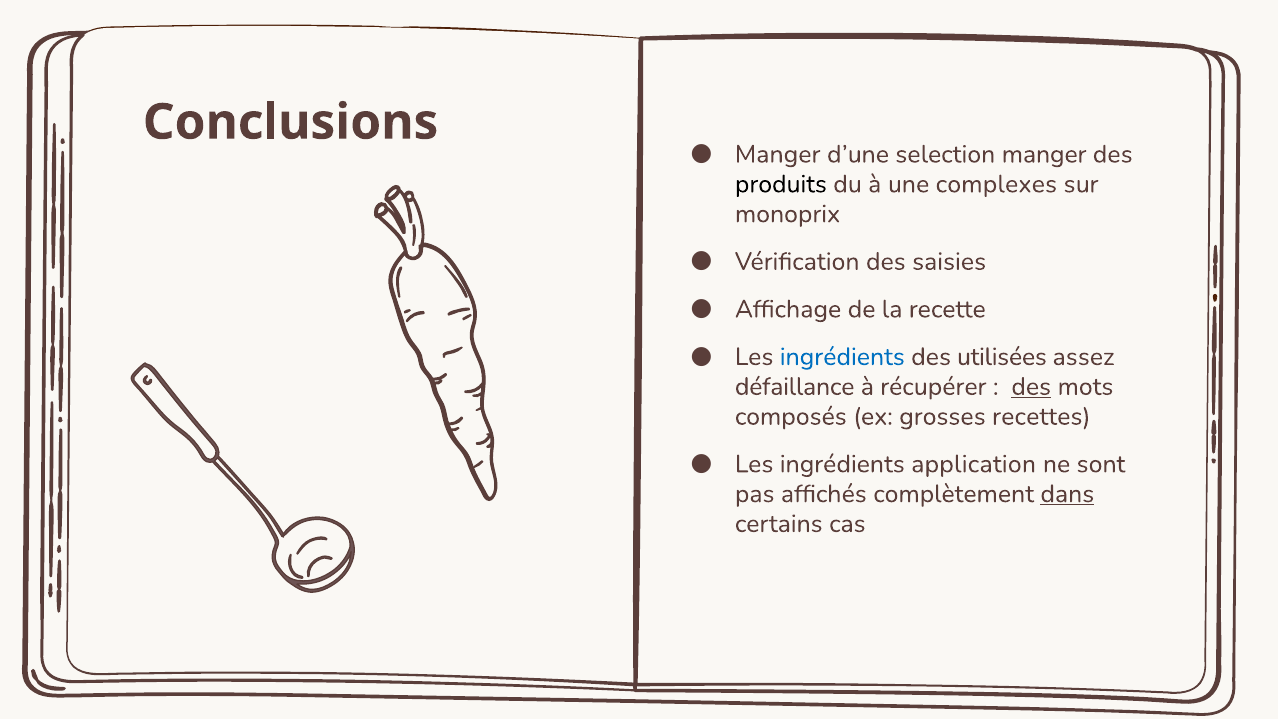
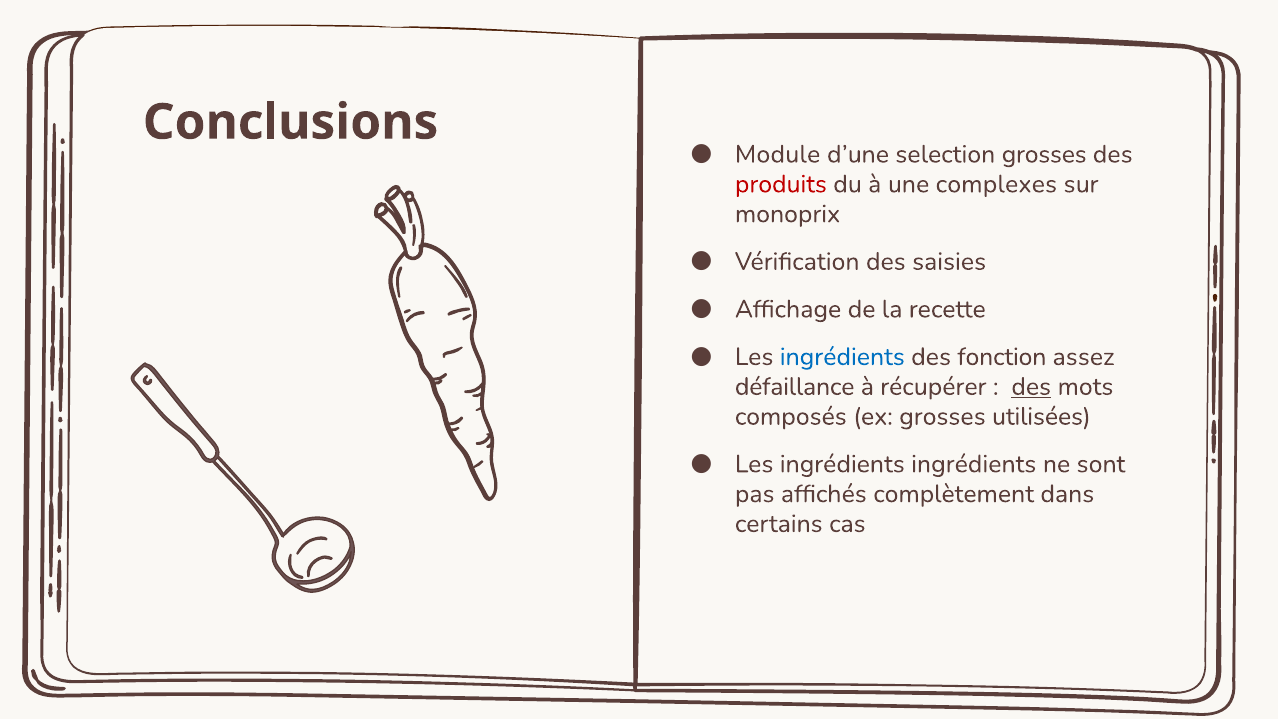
Manger: Manger -> Module (778, 154)
selection manger: manger -> grosses (1044, 154)
produits colour: black -> red (781, 184)
utilisées: utilisées -> fonction (1002, 357)
recettes: recettes -> utilisées (1041, 416)
ingrédients application: application -> ingrédients (974, 464)
dans underline: present -> none (1067, 494)
